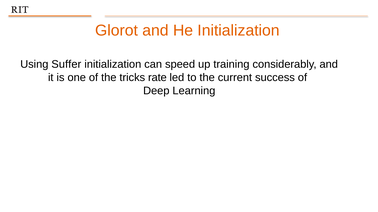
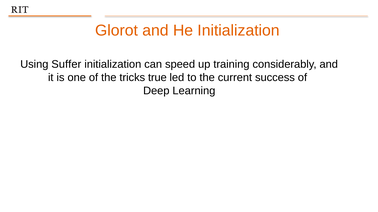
rate: rate -> true (157, 78)
